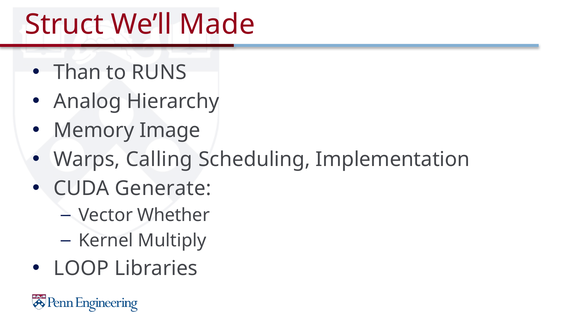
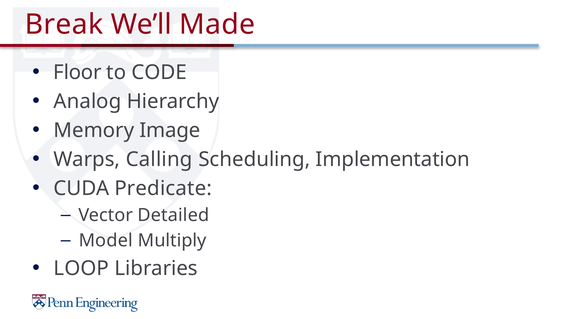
Struct: Struct -> Break (64, 24)
Than: Than -> Floor (77, 73)
RUNS: RUNS -> CODE (159, 73)
Generate: Generate -> Predicate (163, 188)
Whether: Whether -> Detailed (173, 215)
Kernel: Kernel -> Model (106, 241)
